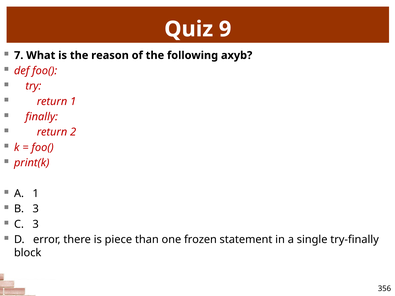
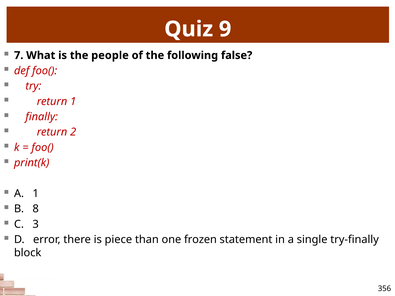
reason: reason -> people (110, 55)
axyb: axyb -> false (237, 55)
B 3: 3 -> 8 (36, 209)
